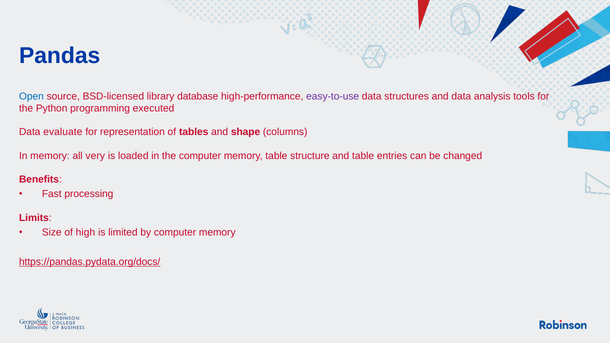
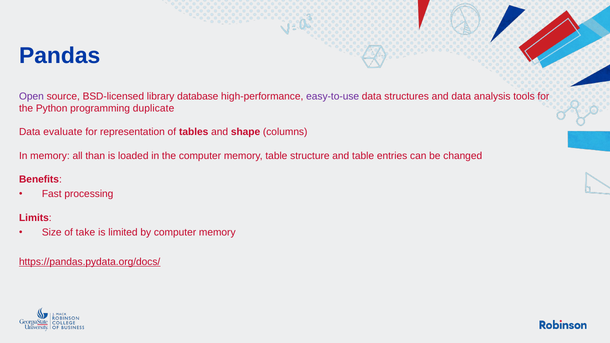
Open colour: blue -> purple (31, 96)
executed: executed -> duplicate (154, 108)
very: very -> than (95, 156)
high: high -> take (85, 232)
